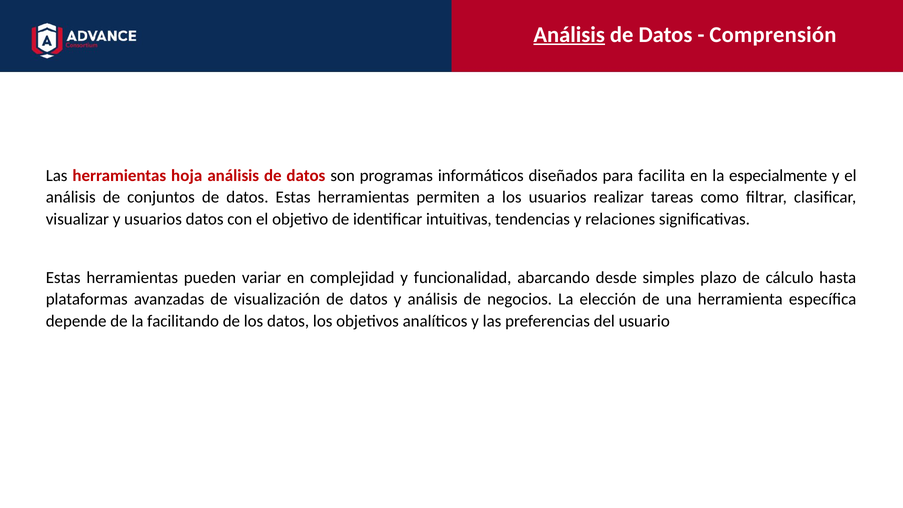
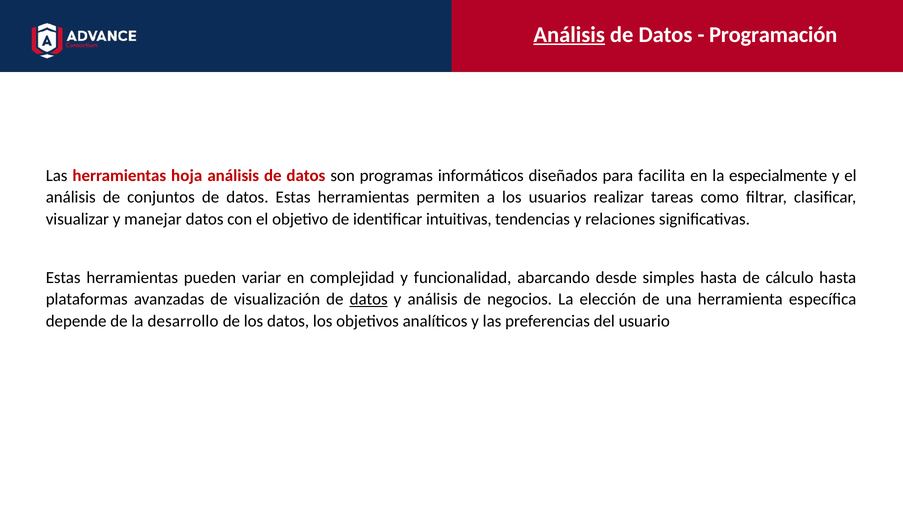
Comprensión: Comprensión -> Programación (773, 35)
y usuarios: usuarios -> manejar (153, 219)
simples plazo: plazo -> hasta (719, 278)
datos underline: none -> present (369, 299)
facilitando: facilitando -> desarrollo (183, 321)
